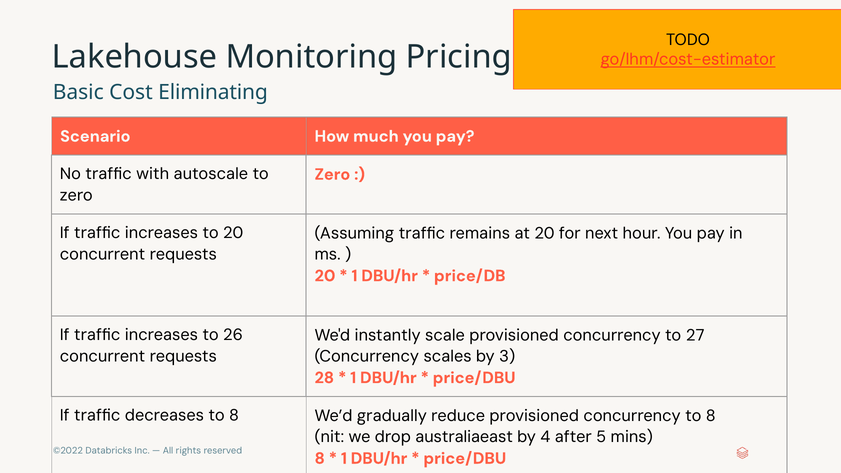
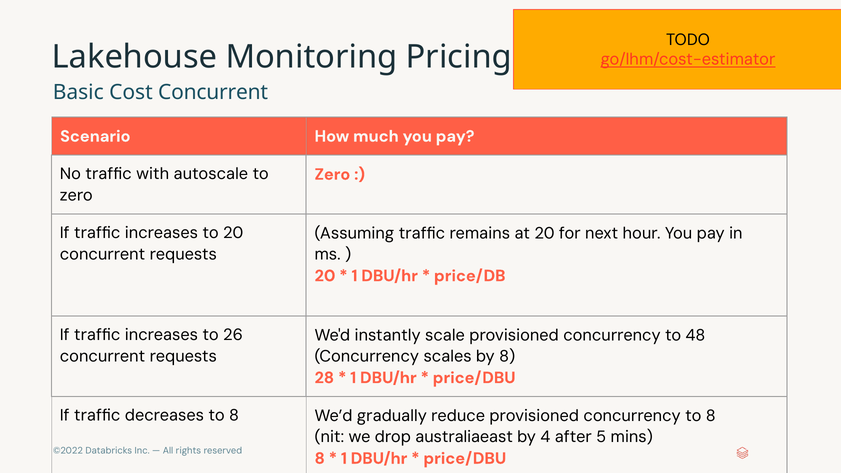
Cost Eliminating: Eliminating -> Concurrent (213, 92)
27: 27 -> 48 (695, 335)
by 3: 3 -> 8 (507, 356)
